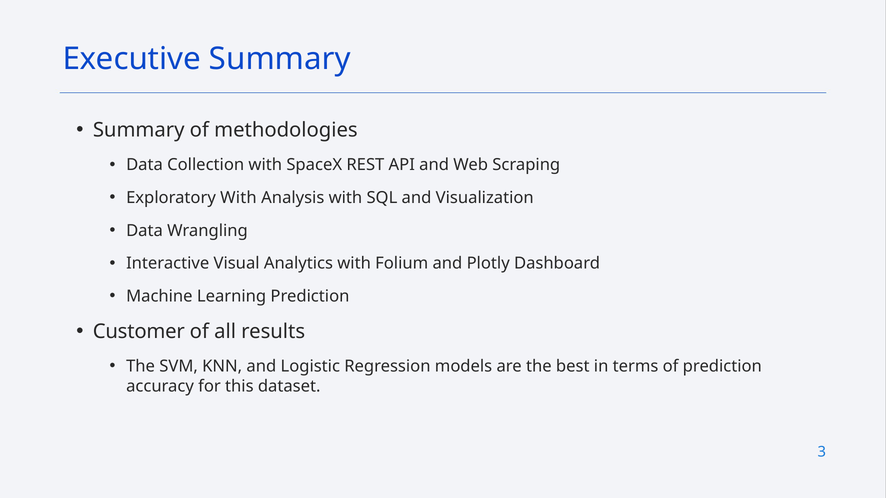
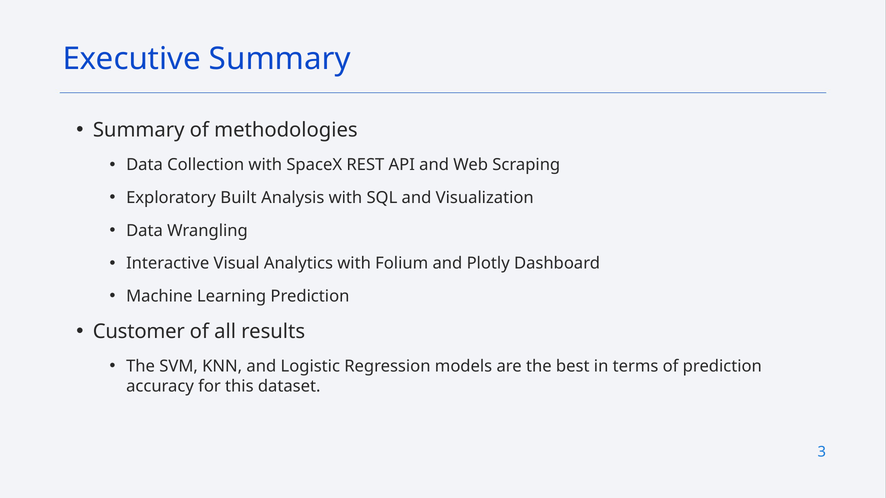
Exploratory With: With -> Built (238, 198)
